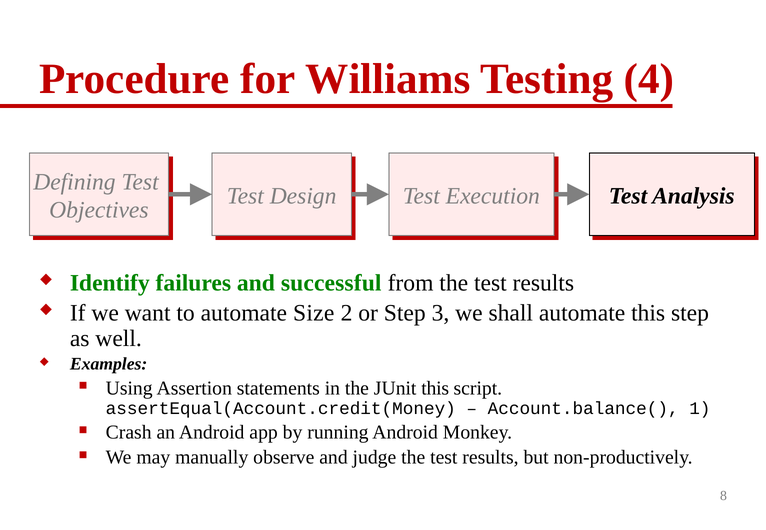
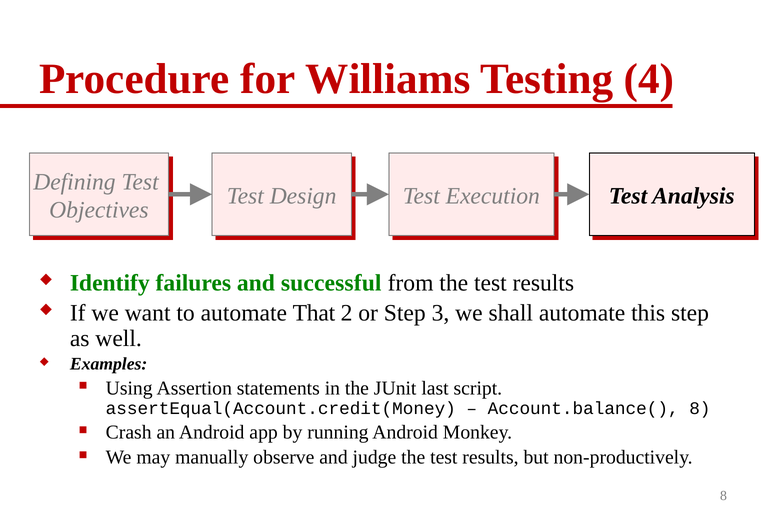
Size: Size -> That (314, 313)
JUnit this: this -> last (435, 389)
Account.balance( 1: 1 -> 8 (700, 409)
